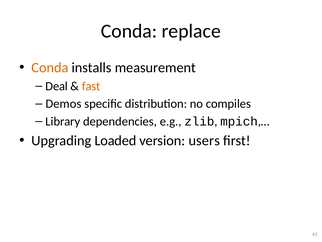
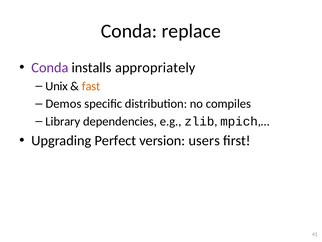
Conda colour: orange -> purple (50, 68)
measurement: measurement -> appropriately (155, 68)
Deal: Deal -> Unix (57, 86)
Loaded: Loaded -> Perfect (115, 140)
